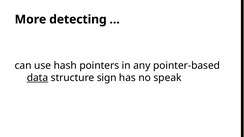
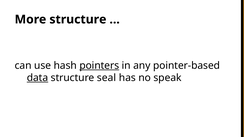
More detecting: detecting -> structure (78, 19)
pointers underline: none -> present (99, 66)
sign: sign -> seal (107, 78)
